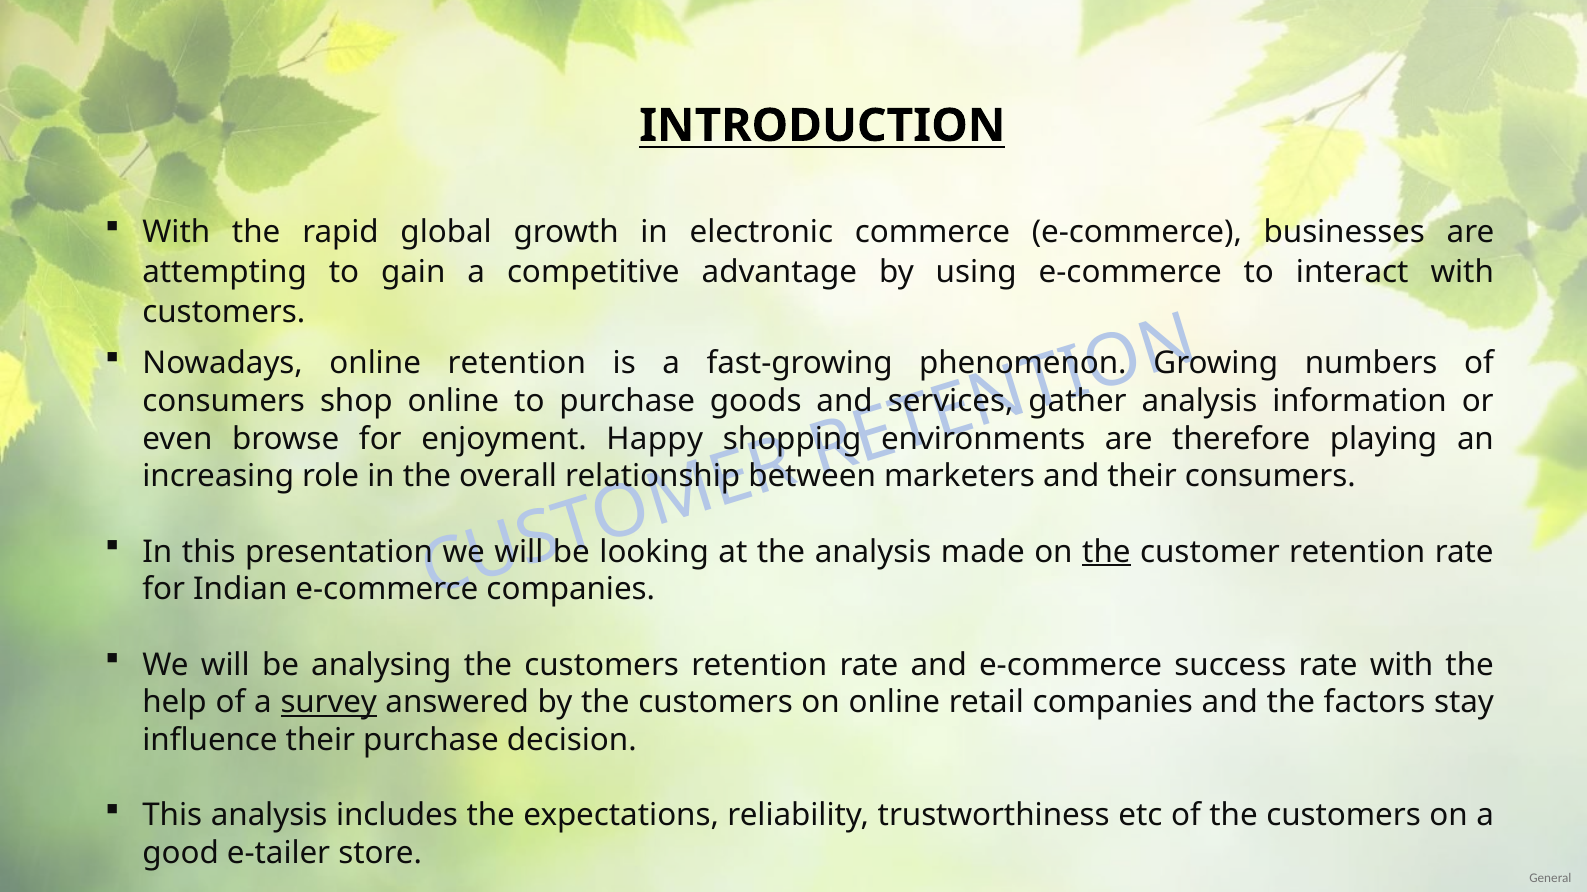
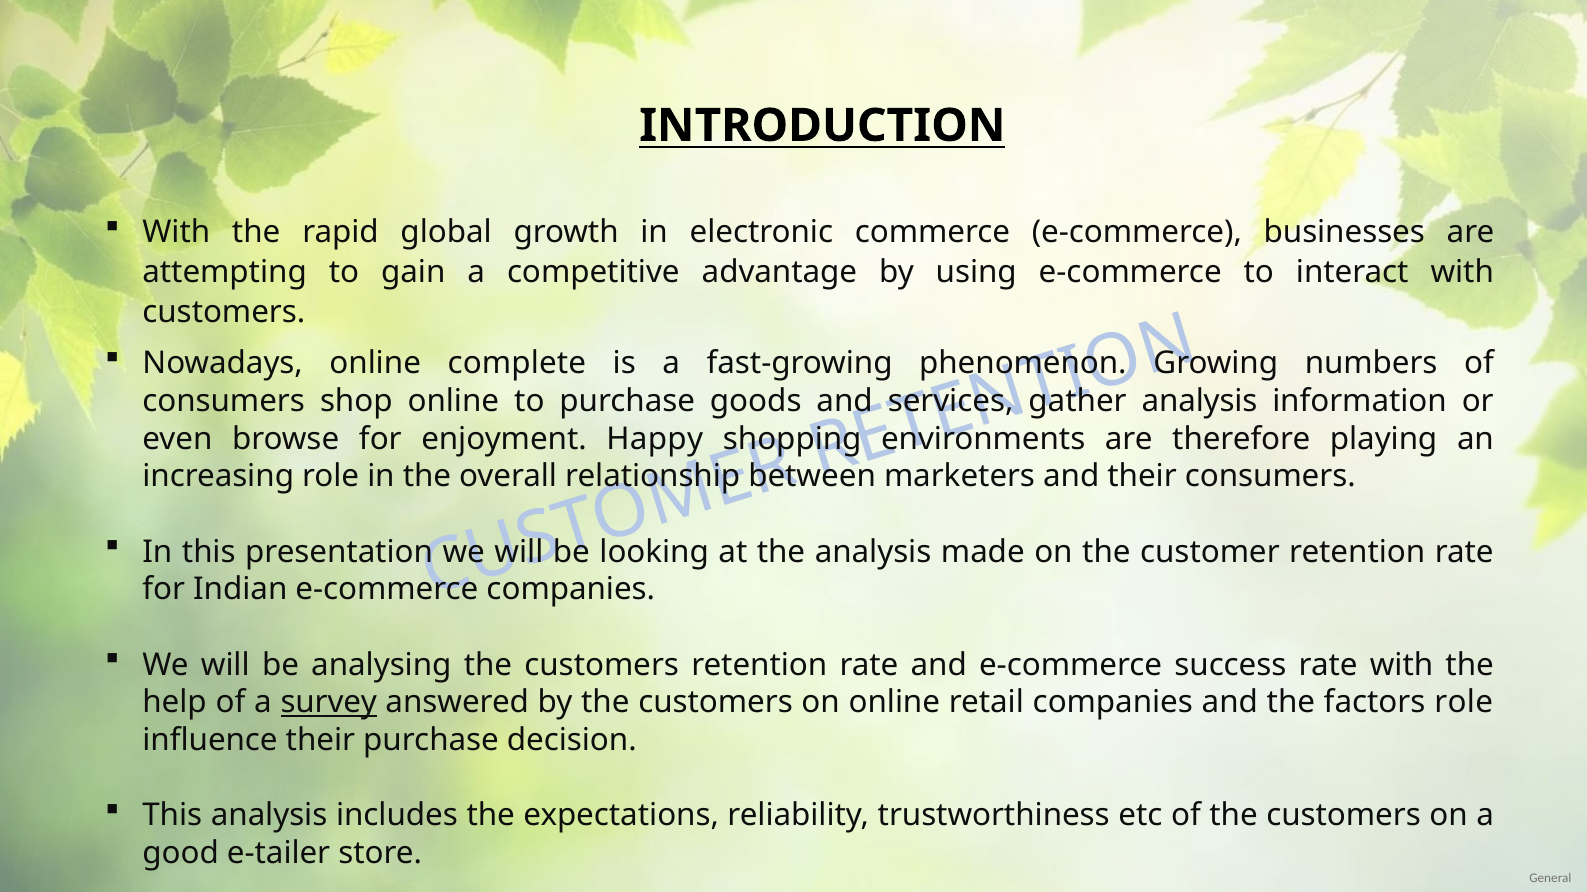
online retention: retention -> complete (517, 364)
the underline: present -> none (1106, 552)
factors stay: stay -> role (1464, 703)
